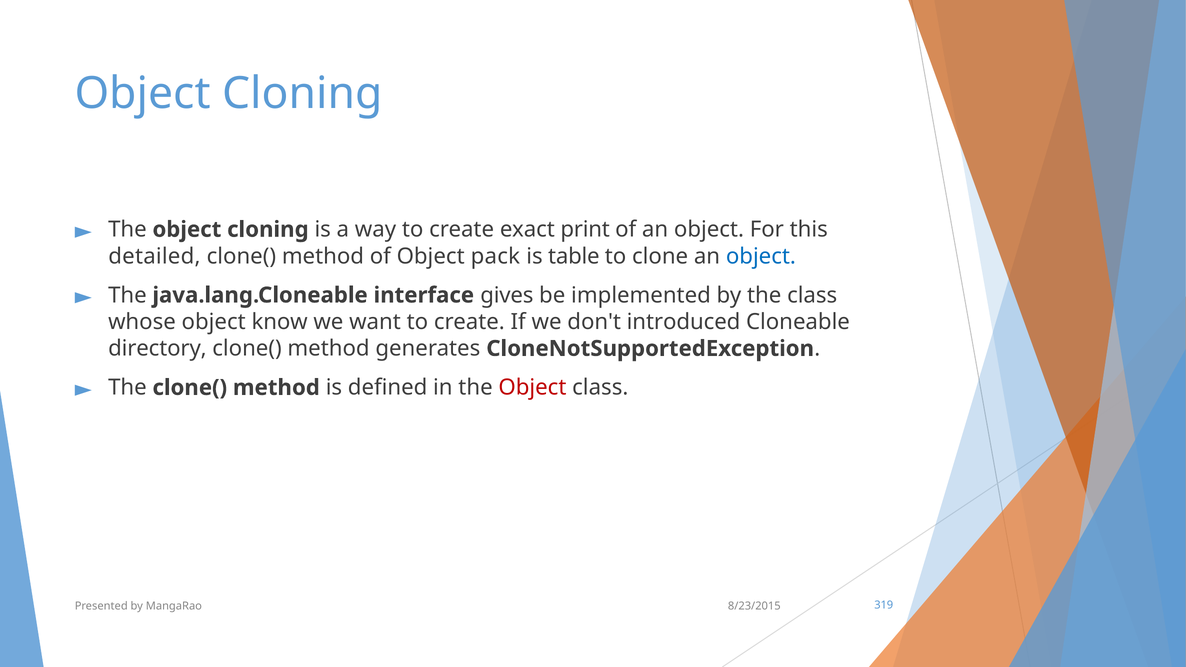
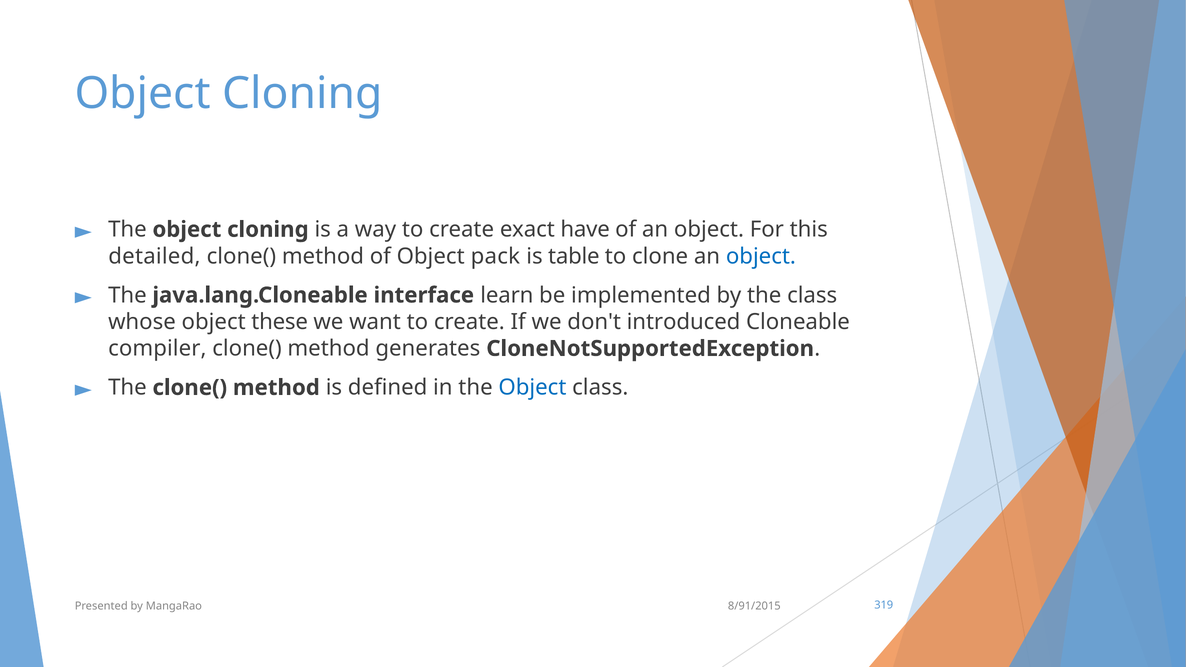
print: print -> have (585, 230)
gives: gives -> learn (507, 295)
know: know -> these (280, 322)
directory: directory -> compiler (157, 349)
Object colour: red -> blue (532, 388)
8/23/2015: 8/23/2015 -> 8/91/2015 (754, 606)
